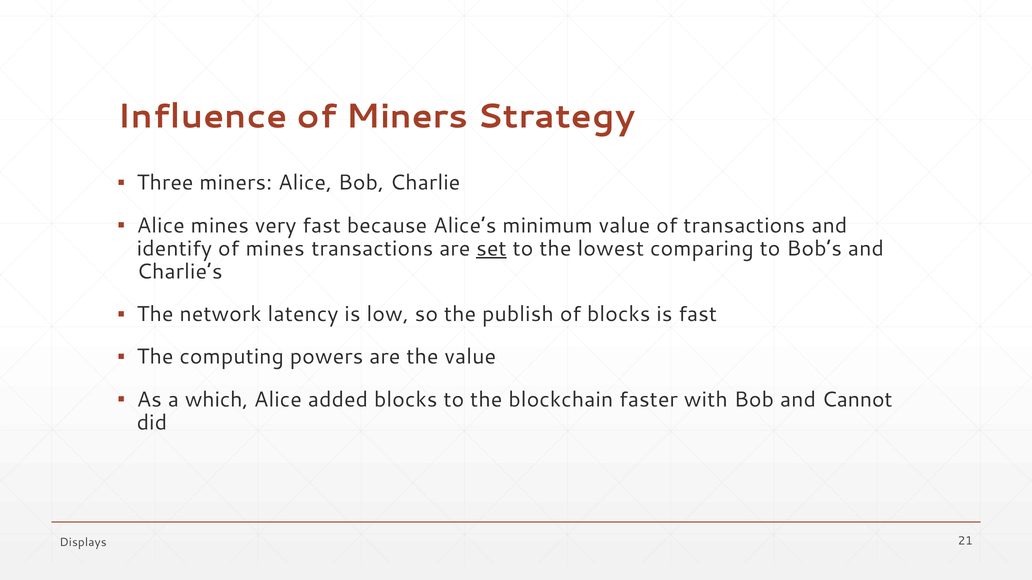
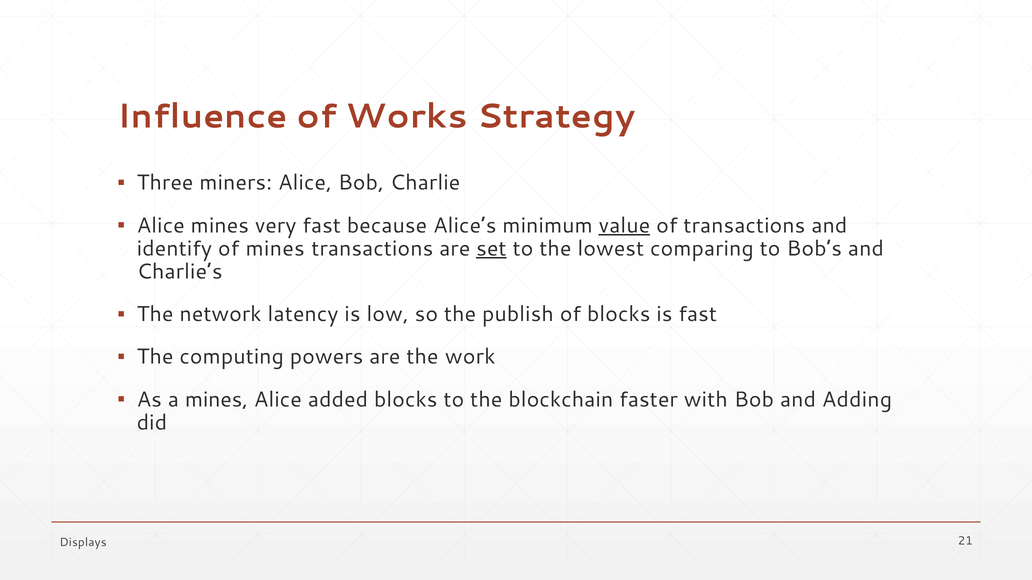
of Miners: Miners -> Works (407, 117)
value underline: none -> present (624, 226)
the value: value -> work (470, 357)
a which: which -> mines (217, 400)
Cannot: Cannot -> Adding (857, 400)
